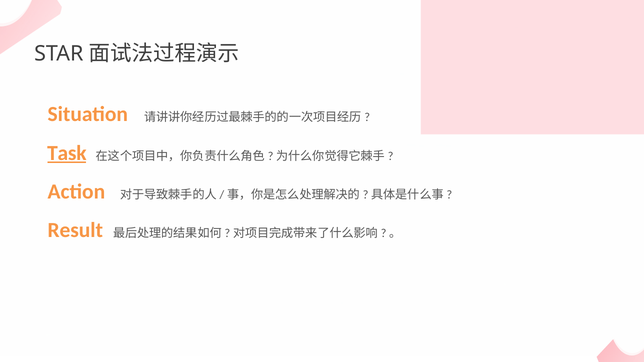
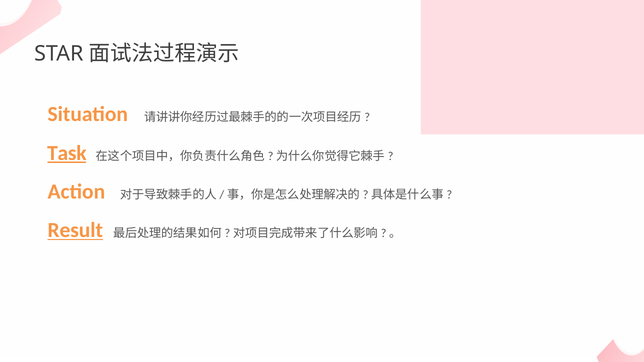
Result underline: none -> present (75, 230)
